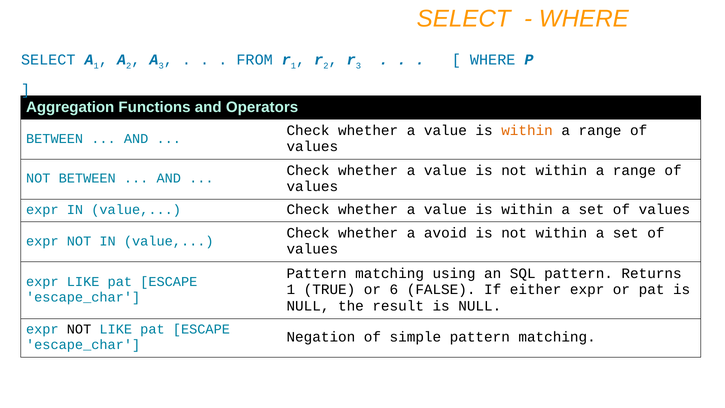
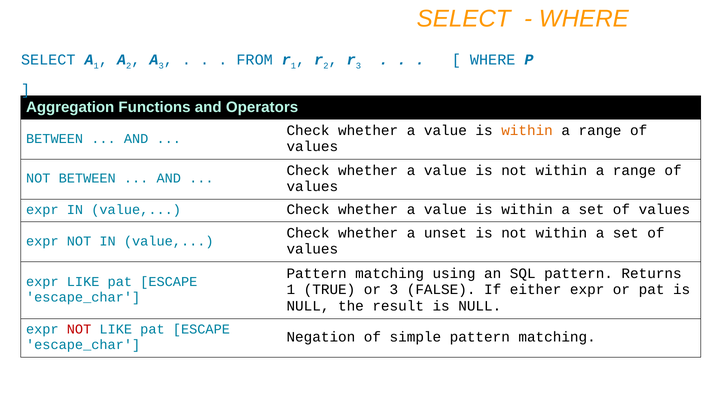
avoid: avoid -> unset (445, 233)
or 6: 6 -> 3 (394, 289)
NOT colour: black -> red (79, 329)
